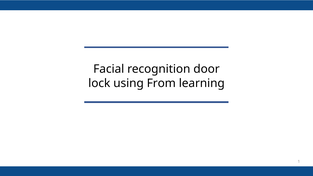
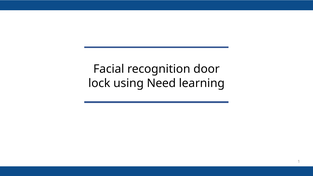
From: From -> Need (161, 83)
